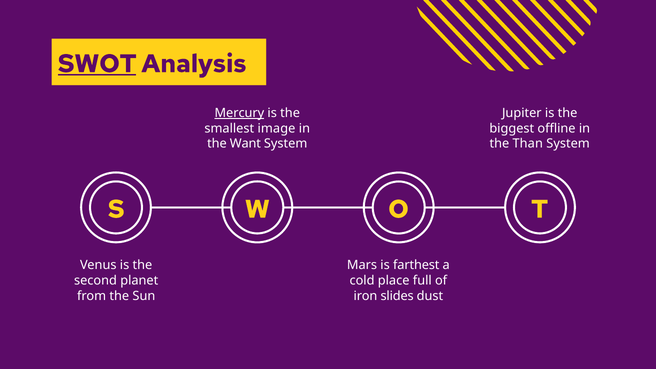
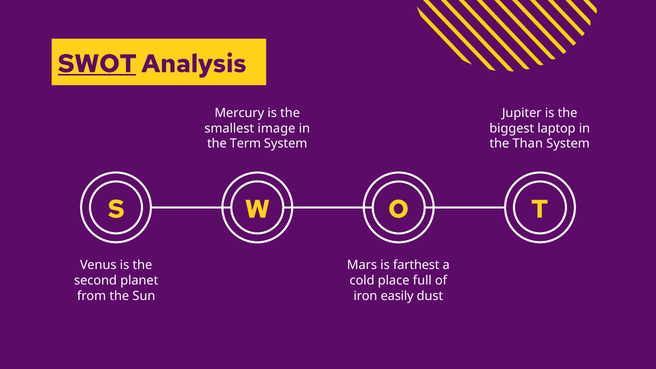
Mercury underline: present -> none (239, 113)
offline: offline -> laptop (557, 128)
Want: Want -> Term (245, 144)
slides: slides -> easily (397, 296)
